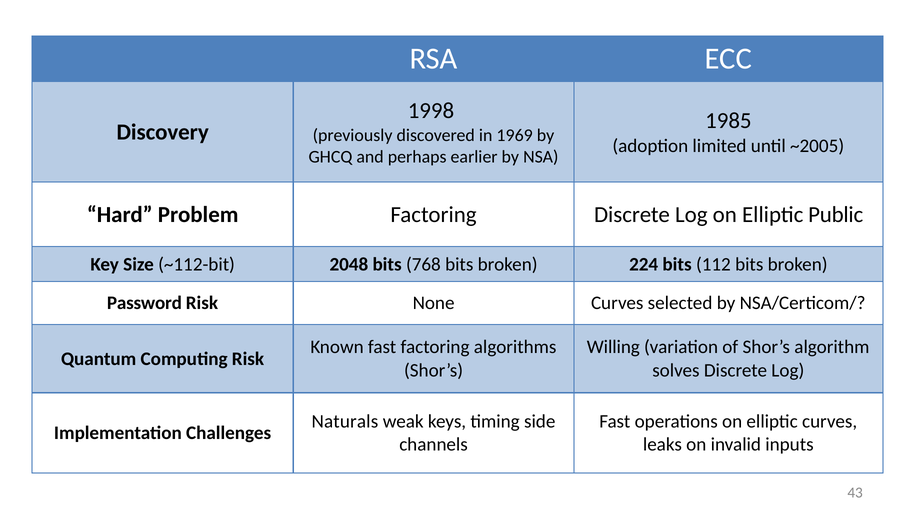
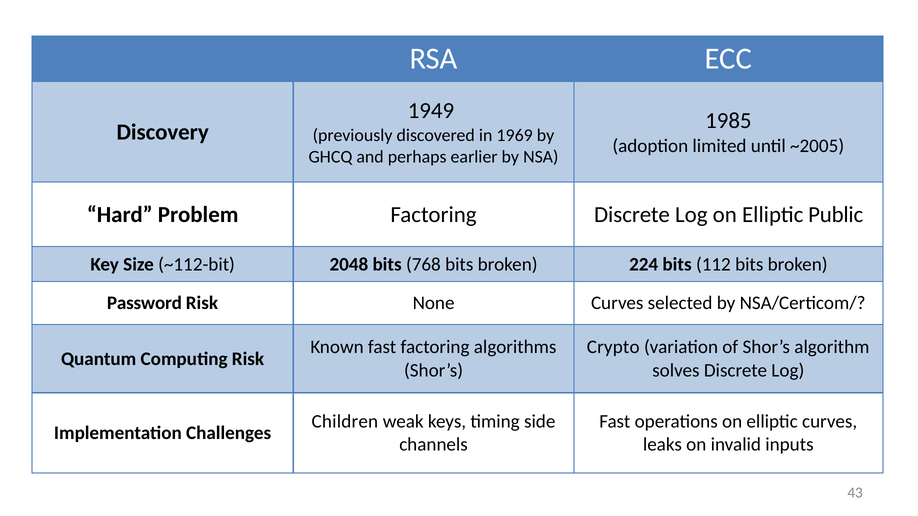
1998: 1998 -> 1949 (431, 111)
Willing: Willing -> Crypto (613, 347)
Naturals: Naturals -> Children (345, 422)
